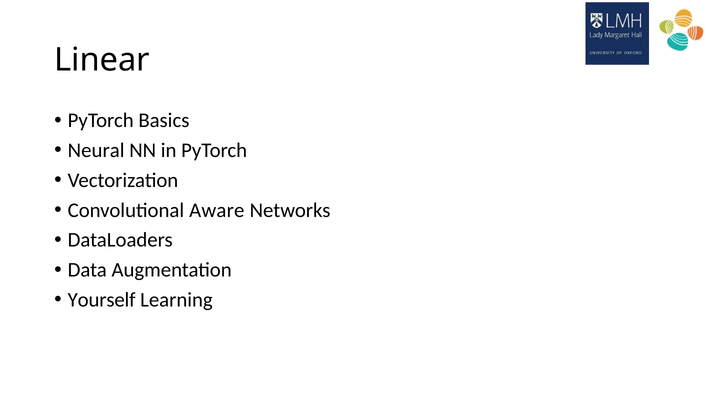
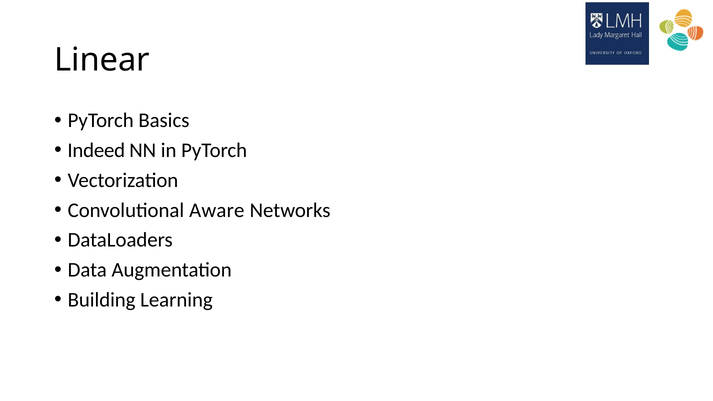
Neural: Neural -> Indeed (96, 150)
Yourself: Yourself -> Building (102, 300)
